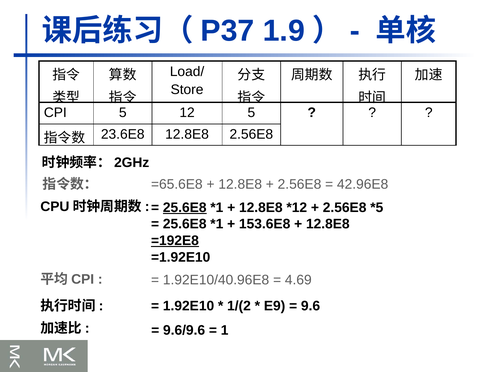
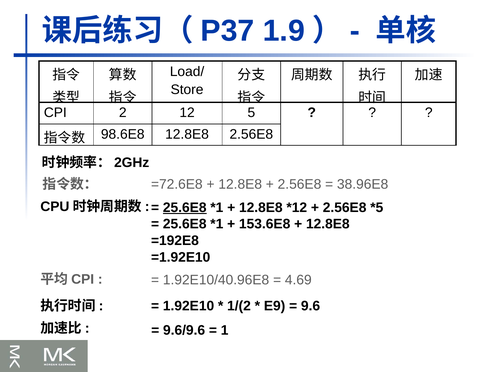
CPI 5: 5 -> 2 (123, 113)
23.6E8: 23.6E8 -> 98.6E8 (123, 134)
=65.6E8: =65.6E8 -> =72.6E8 (177, 184)
42.96E8: 42.96E8 -> 38.96E8 (363, 184)
=192E8 underline: present -> none (175, 240)
